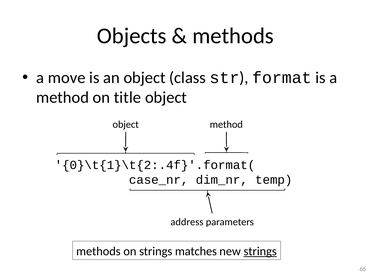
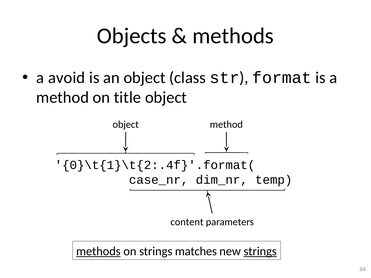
move: move -> avoid (67, 78)
address: address -> content (187, 222)
methods underline: none -> present (98, 251)
